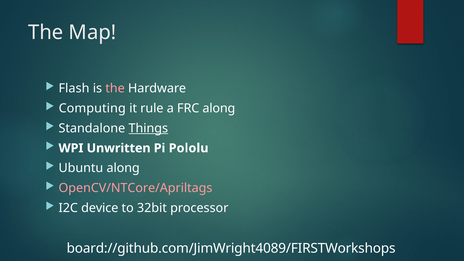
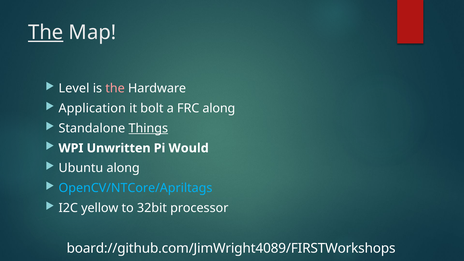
The underline: none -> present (46, 33)
Flash: Flash -> Level (74, 88)
Computing: Computing -> Application (92, 108)
rule: rule -> bolt (152, 108)
Pololu: Pololu -> Would (189, 148)
OpenCV/NTCore/Apriltags colour: pink -> light blue (135, 188)
device: device -> yellow (100, 208)
